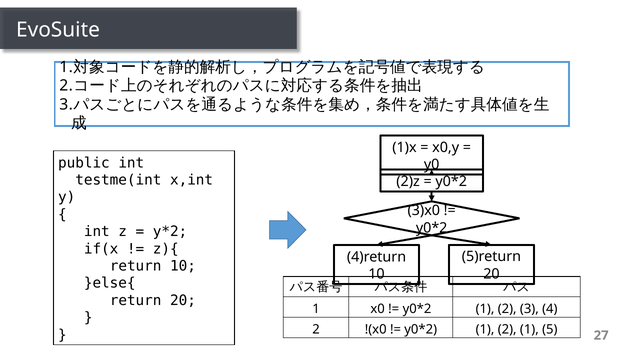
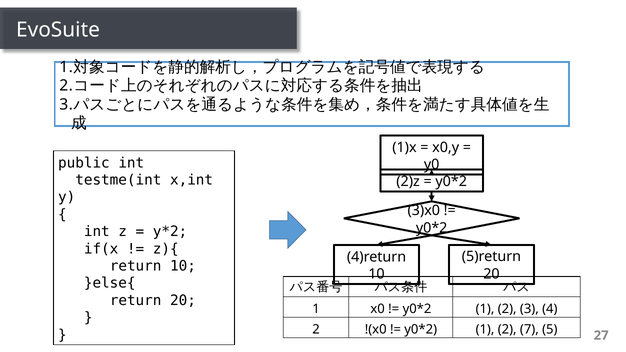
2 1: 1 -> 7 (529, 329)
